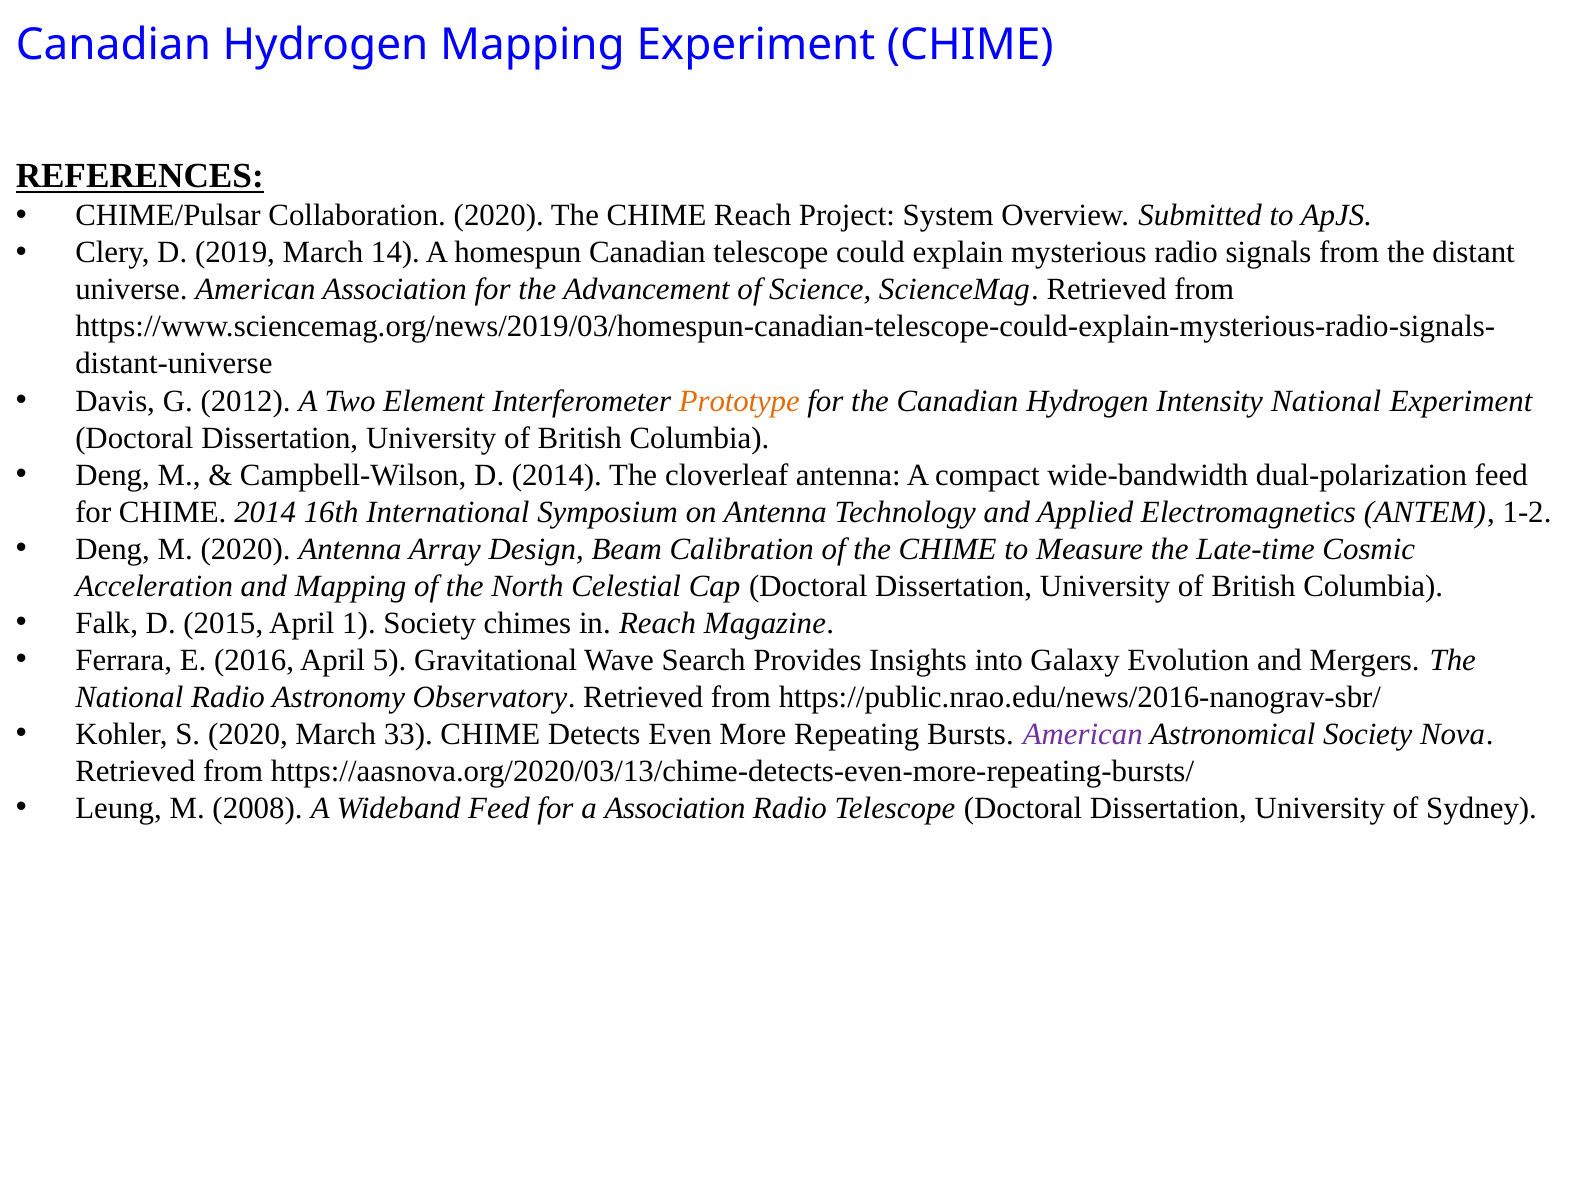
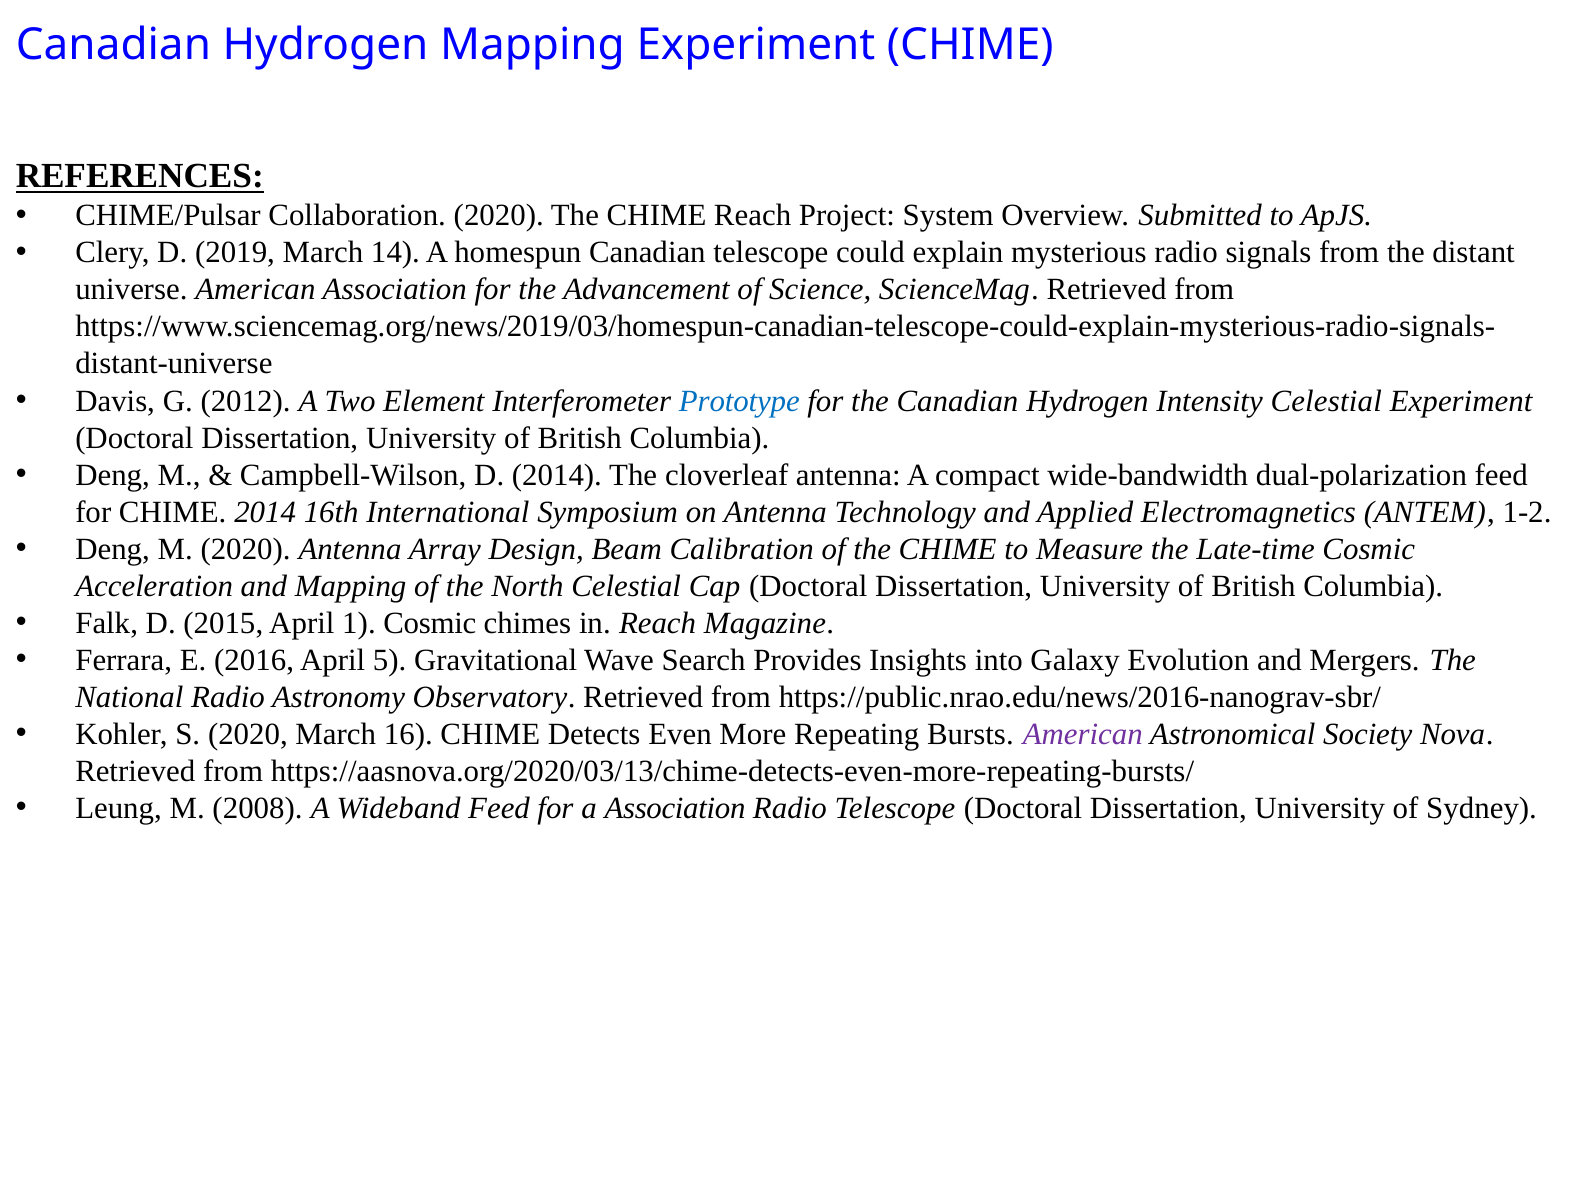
Prototype colour: orange -> blue (739, 401)
Intensity National: National -> Celestial (1326, 401)
1 Society: Society -> Cosmic (430, 623)
33: 33 -> 16 (408, 734)
